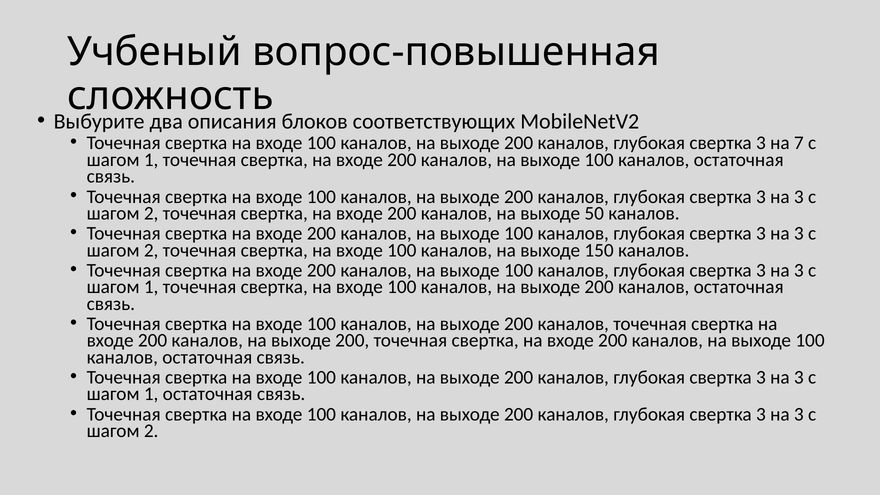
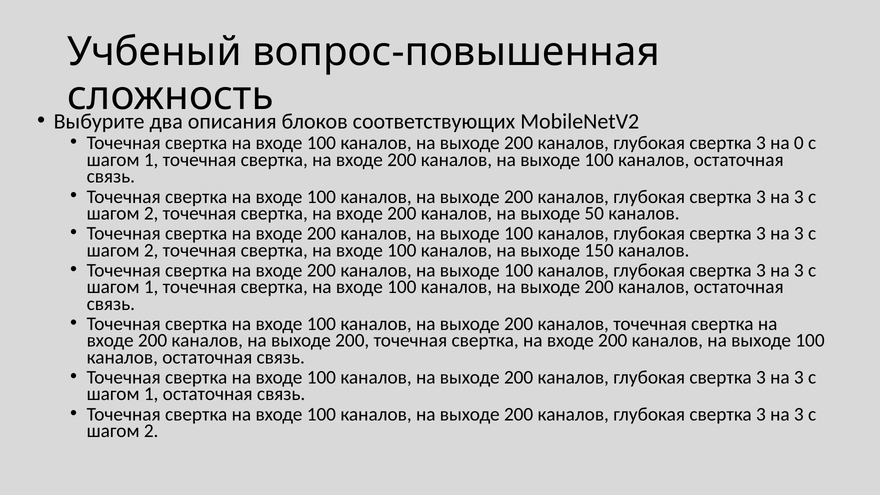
7: 7 -> 0 (799, 143)
